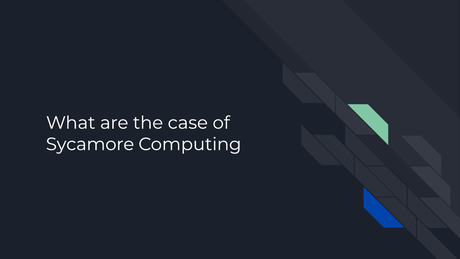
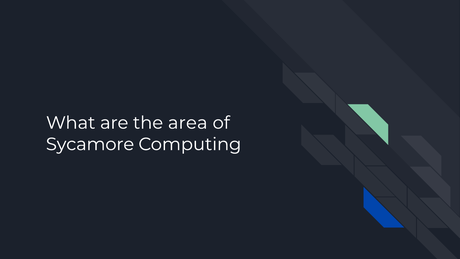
case: case -> area (188, 123)
